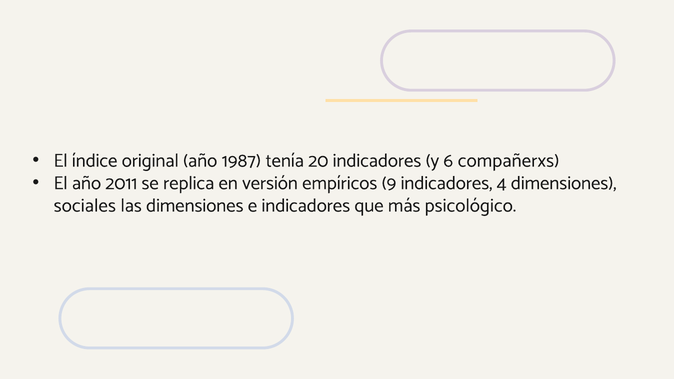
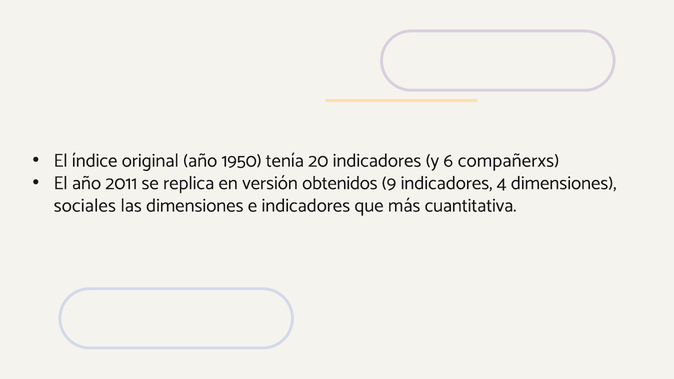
1987: 1987 -> 1950 (242, 161)
empíricos: empíricos -> obtenidos (340, 183)
psicológico: psicológico -> cuantitativa (470, 206)
